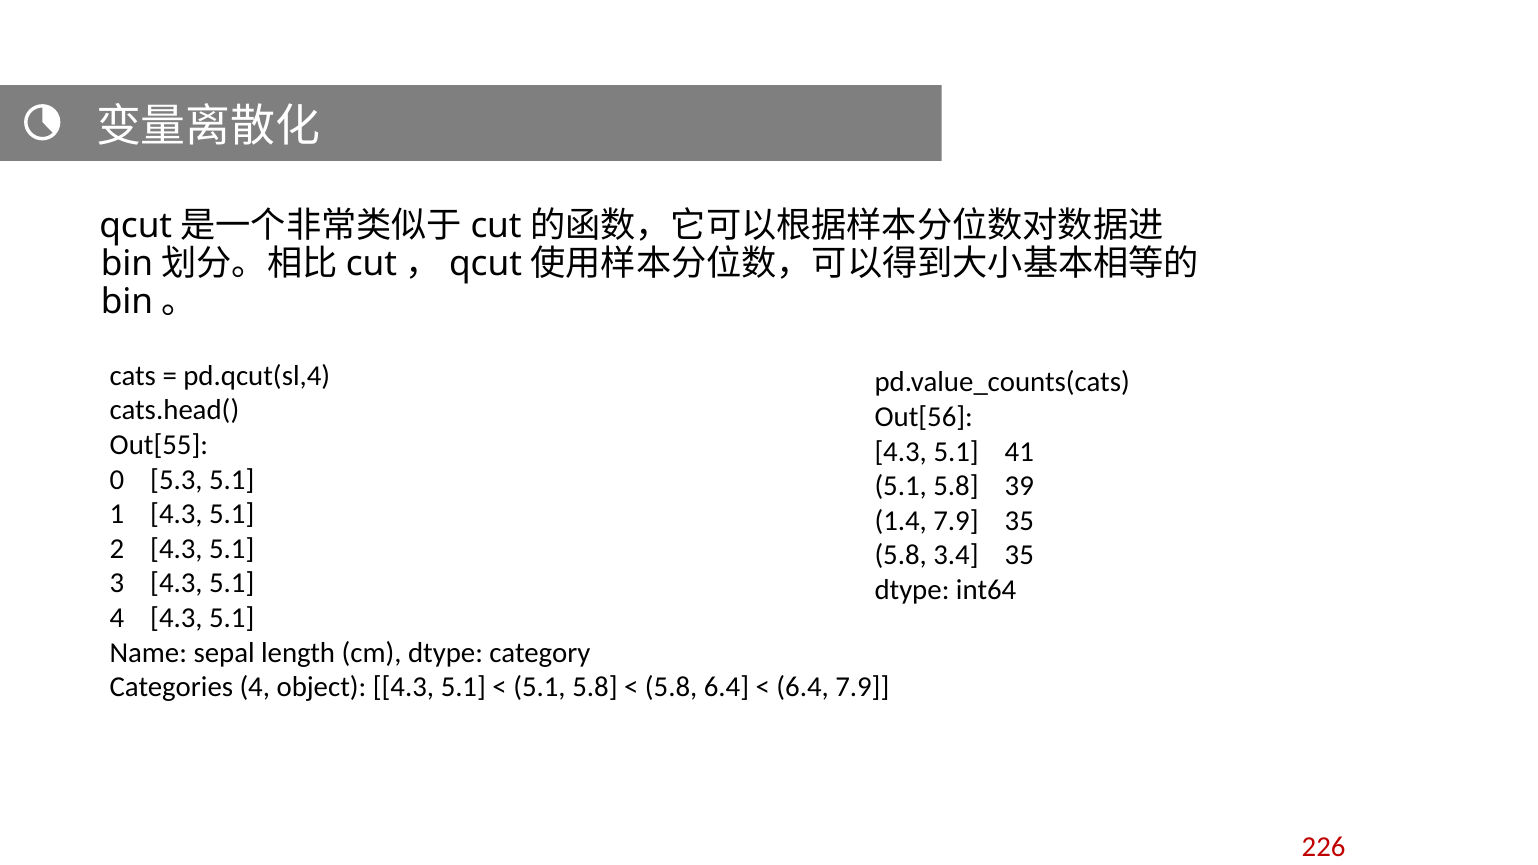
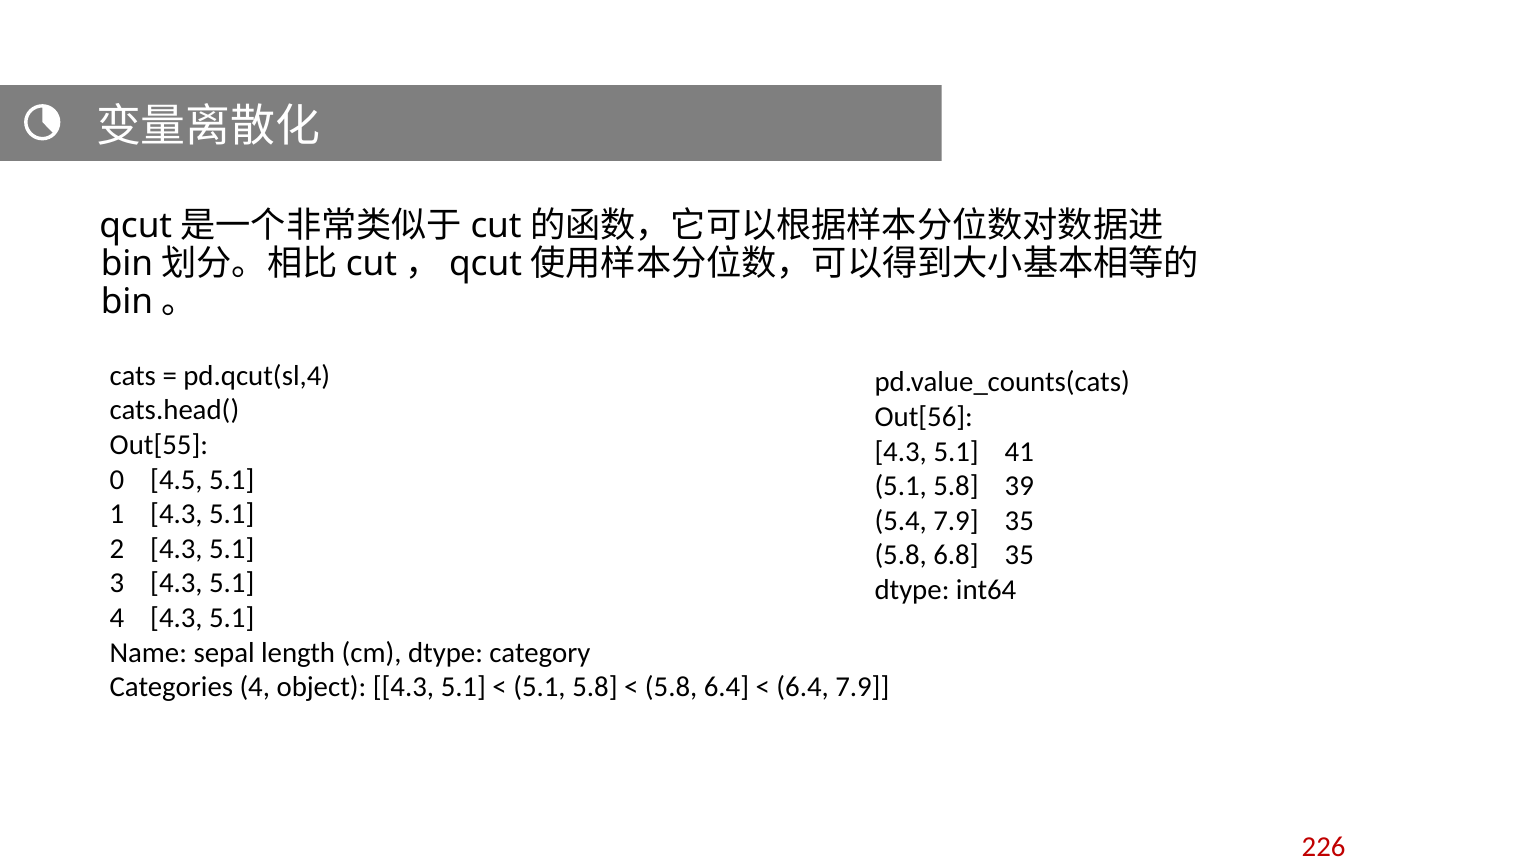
5.3: 5.3 -> 4.5 (176, 480)
1.4: 1.4 -> 5.4 (901, 521)
3.4: 3.4 -> 6.8 (956, 556)
